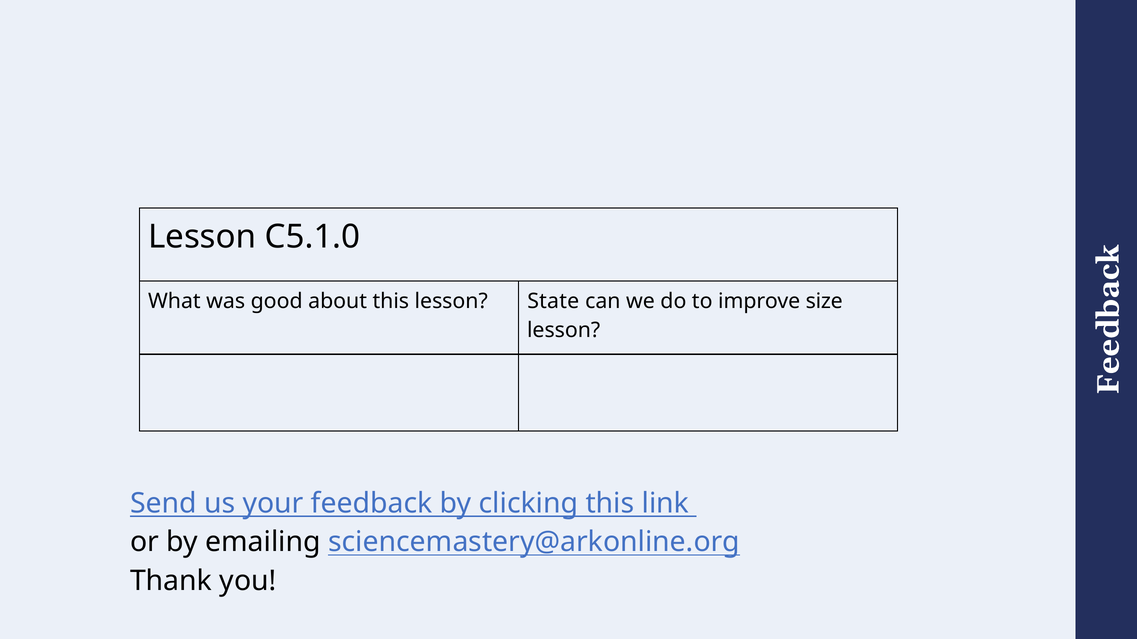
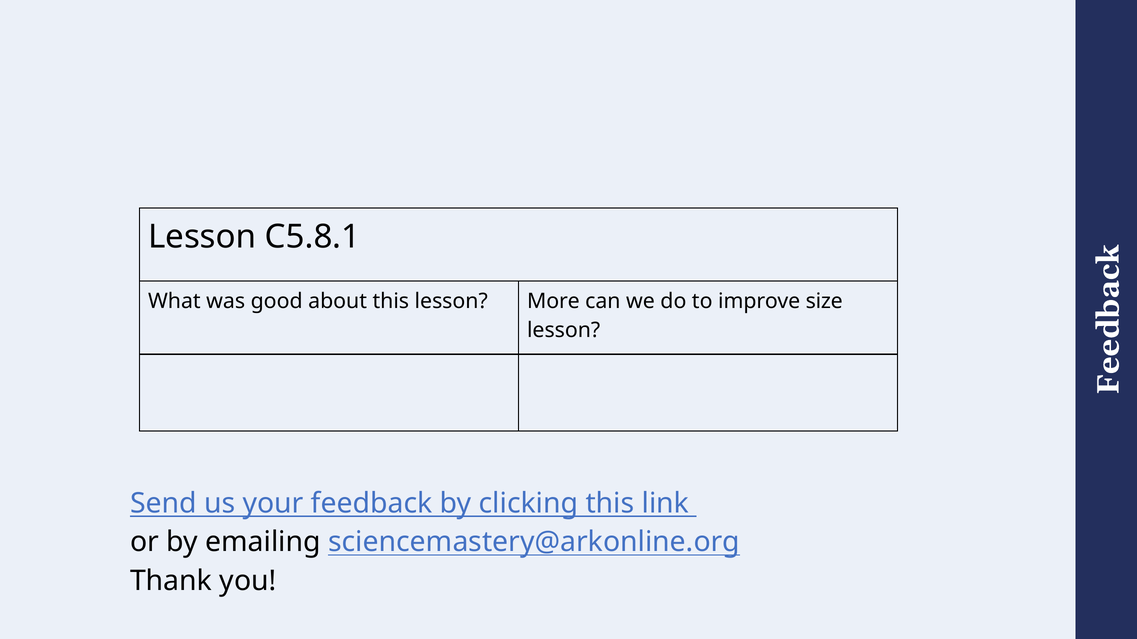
C5.1.0: C5.1.0 -> C5.8.1 (313, 237)
State: State -> More (553, 301)
